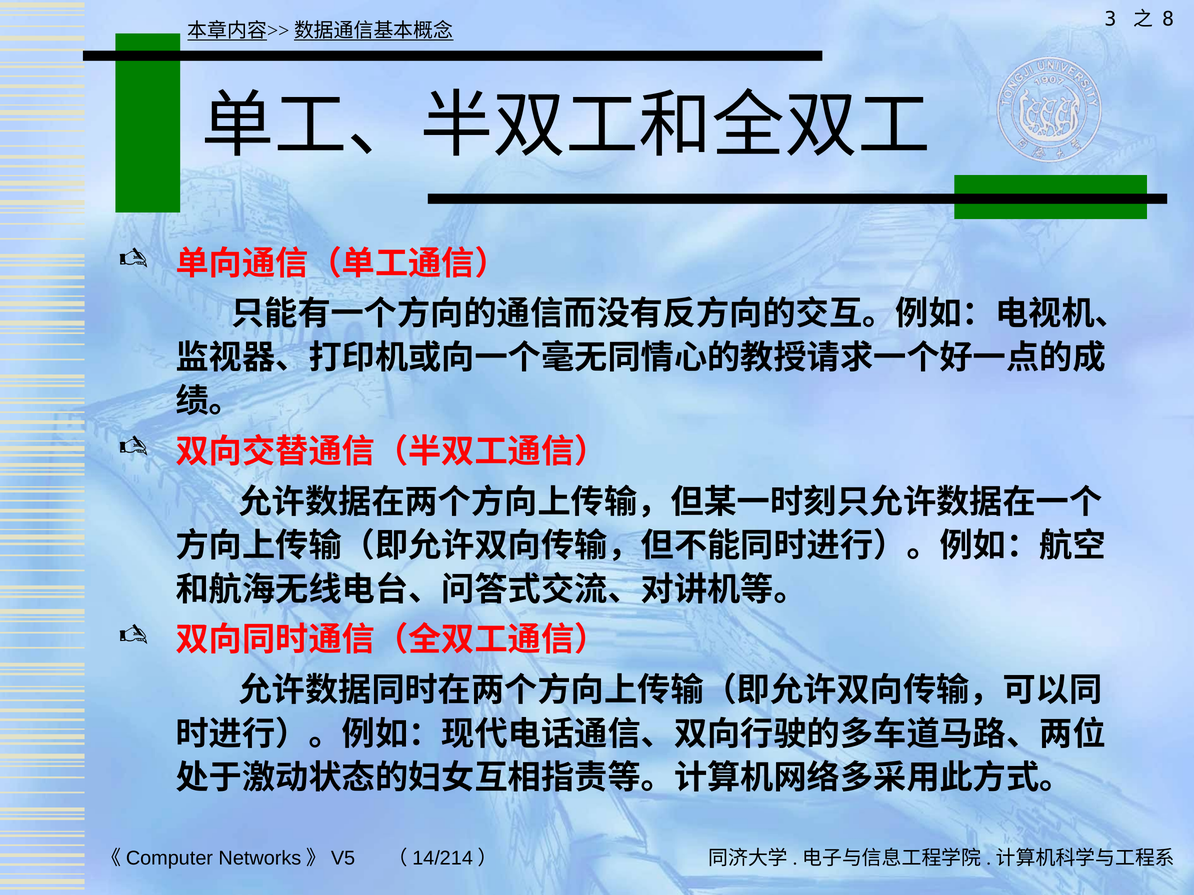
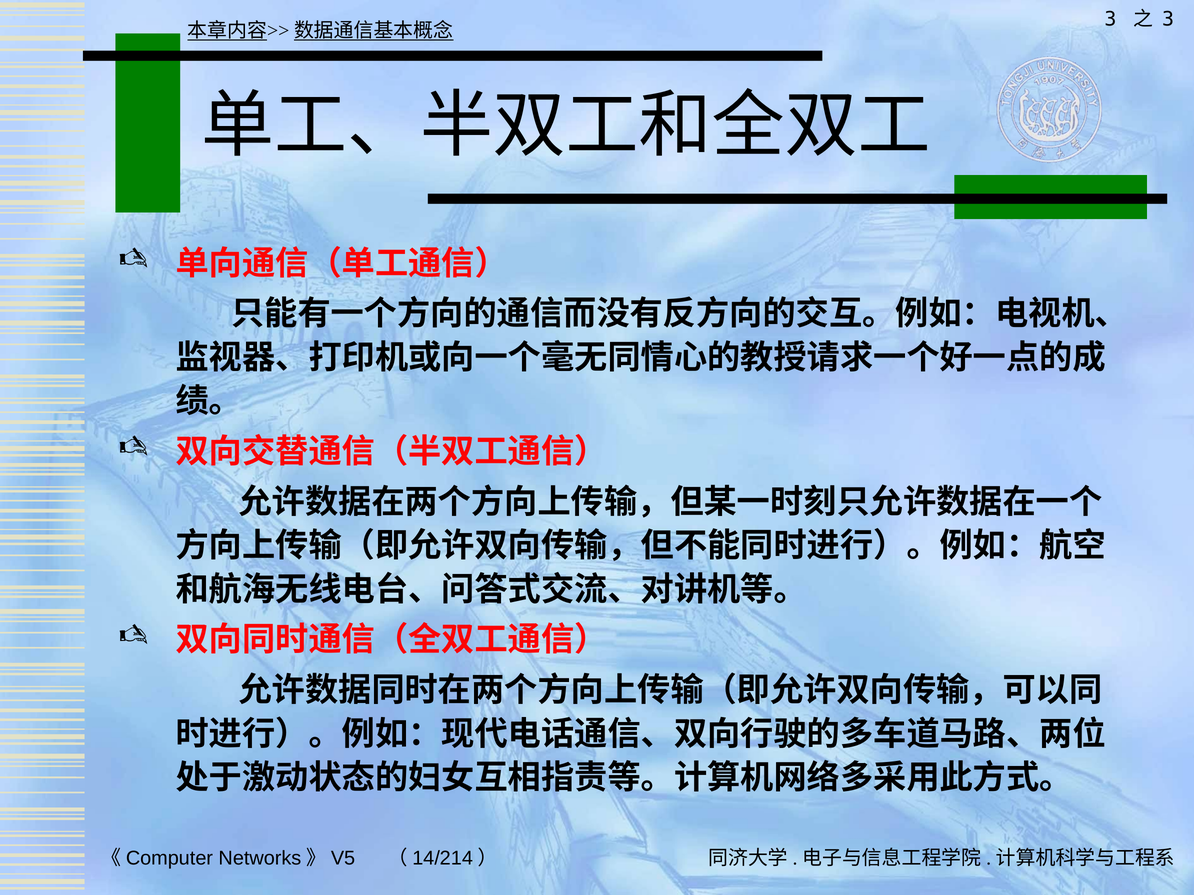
8: 8 -> 3 (1168, 19)
